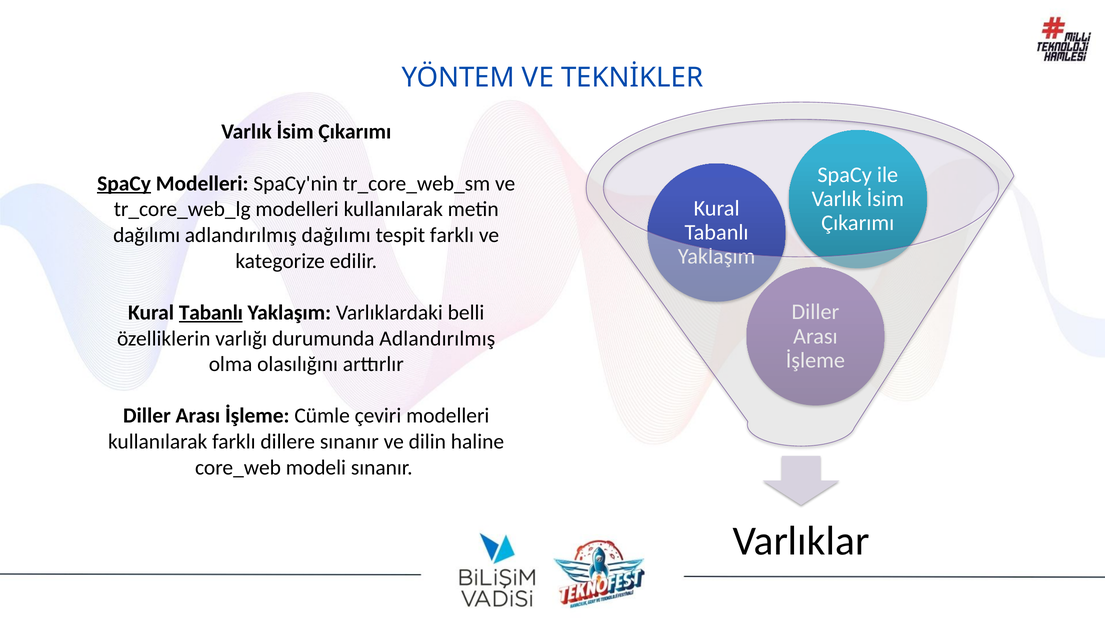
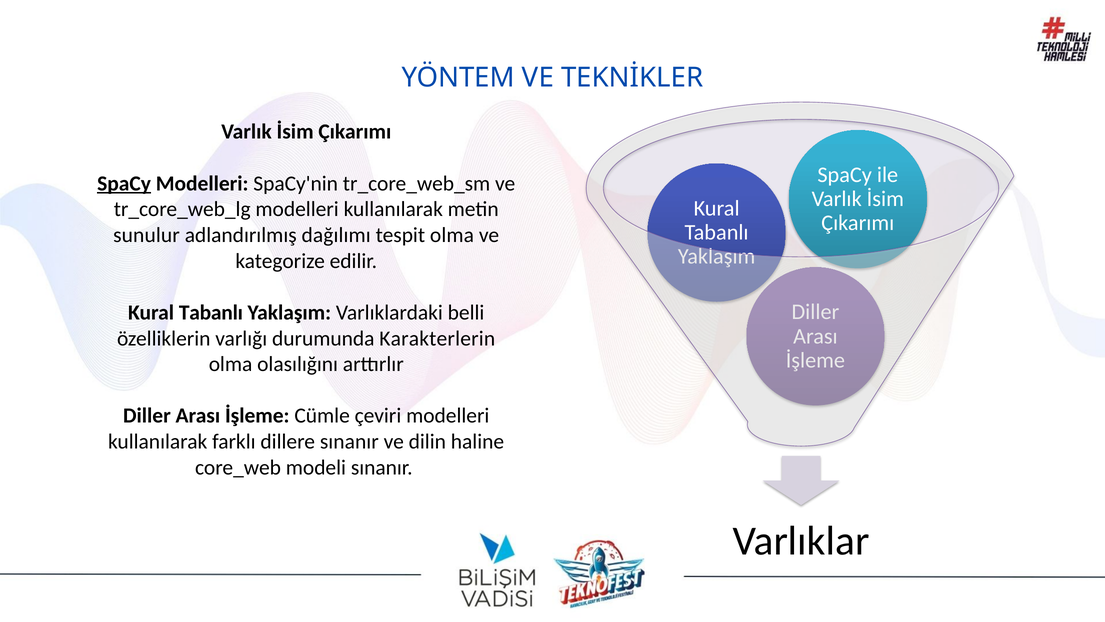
dağılımı: dağılımı -> sunulur (147, 235)
tespit farklı: farklı -> olma (452, 235)
Tabanlı underline: present -> none (211, 312)
durumunda Adlandırılmış: Adlandırılmış -> Karakterlerin (437, 338)
